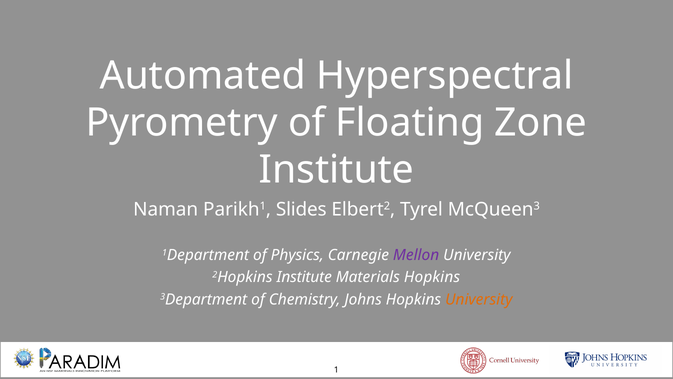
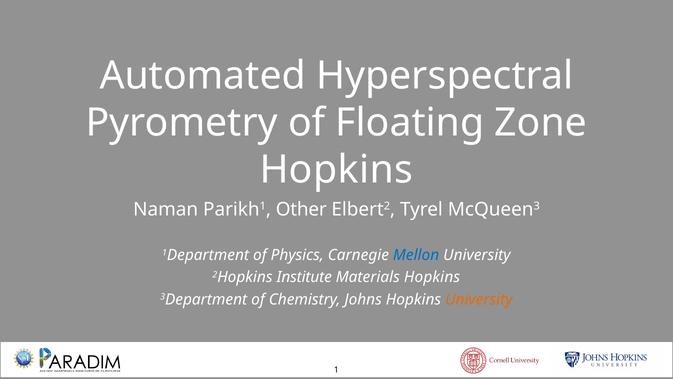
Institute: Institute -> Hopkins (336, 170)
Slides: Slides -> Other (301, 209)
Mellon colour: purple -> blue (416, 255)
